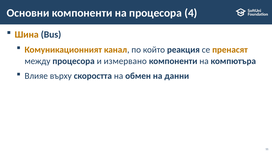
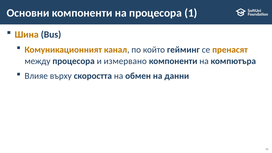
4: 4 -> 1 (191, 13)
реакция: реакция -> гейминг (183, 50)
